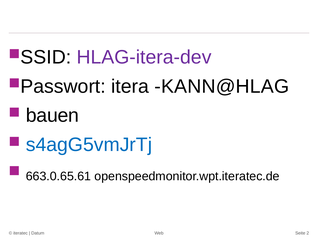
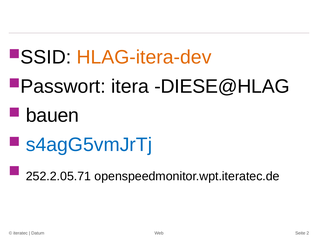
HLAG-itera-dev colour: purple -> orange (144, 57)
KANN@HLAG: KANN@HLAG -> DIESE@HLAG (222, 86)
663.0.65.61: 663.0.65.61 -> 252.2.05.71 (58, 176)
